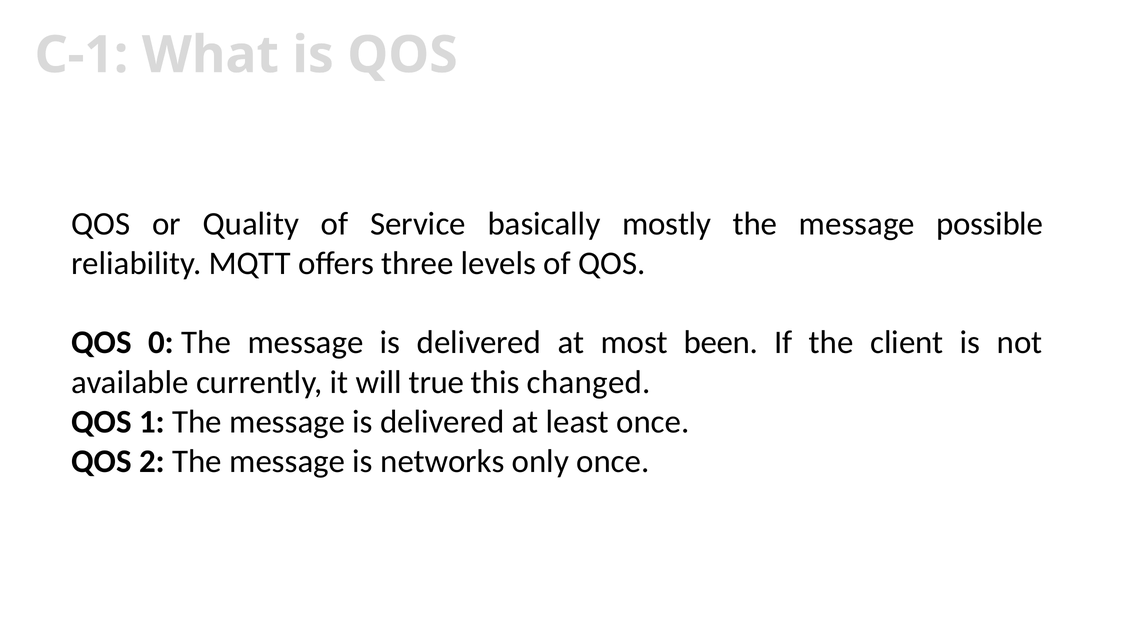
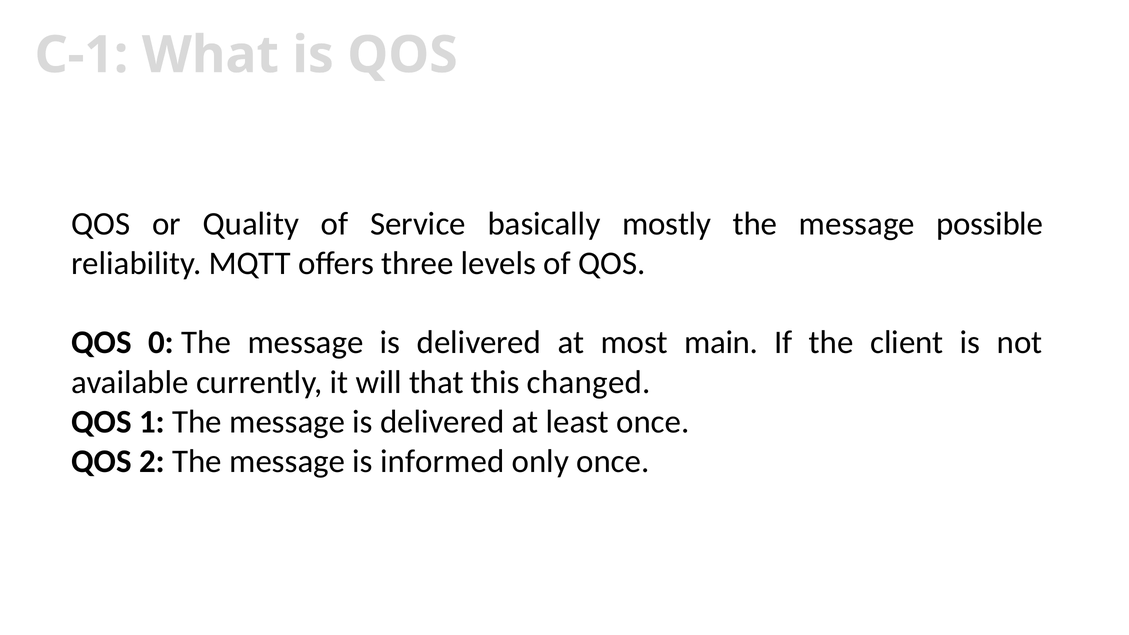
been: been -> main (721, 343)
true: true -> that (436, 382)
networks: networks -> informed (442, 461)
